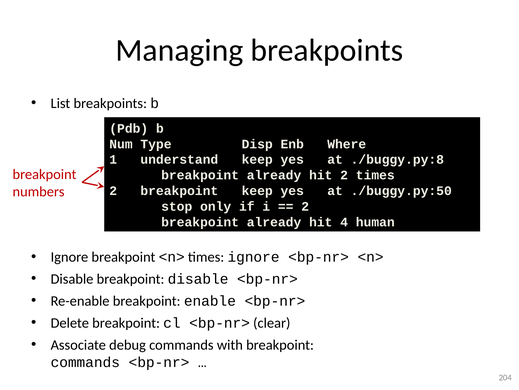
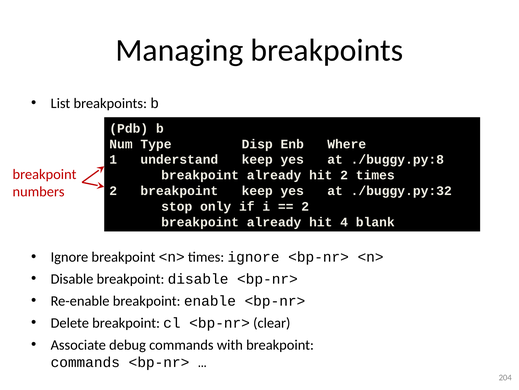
./buggy.py:50: ./buggy.py:50 -> ./buggy.py:32 (401, 190)
human: human -> blank (375, 222)
